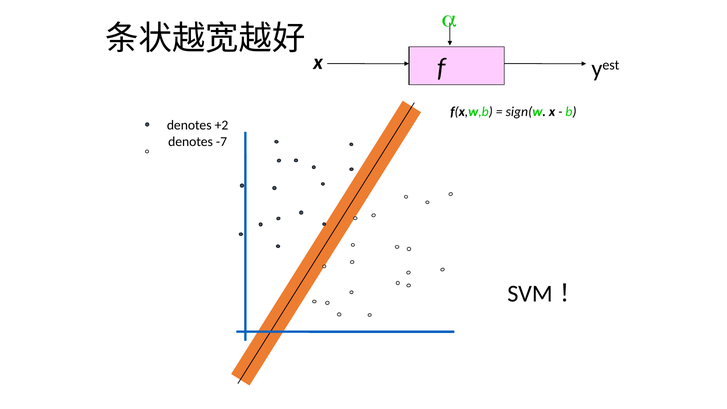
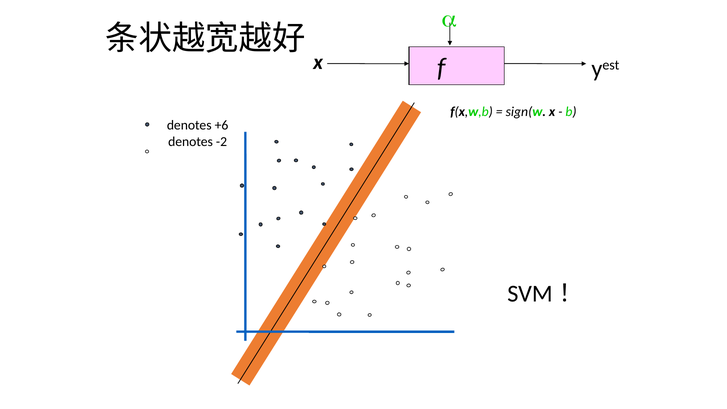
+2: +2 -> +6 (222, 125)
-7: -7 -> -2 (222, 142)
